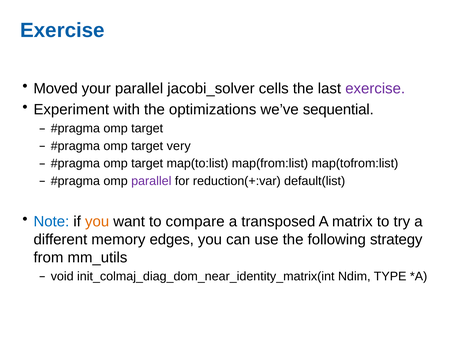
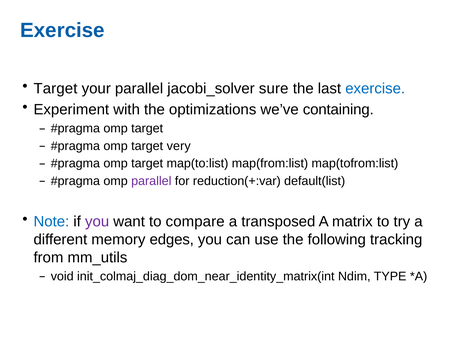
Moved: Moved -> Target (55, 89)
cells: cells -> sure (274, 89)
exercise colour: purple -> blue (375, 89)
sequential: sequential -> containing (338, 110)
you colour: orange -> purple (97, 221)
strategy: strategy -> tracking (396, 239)
